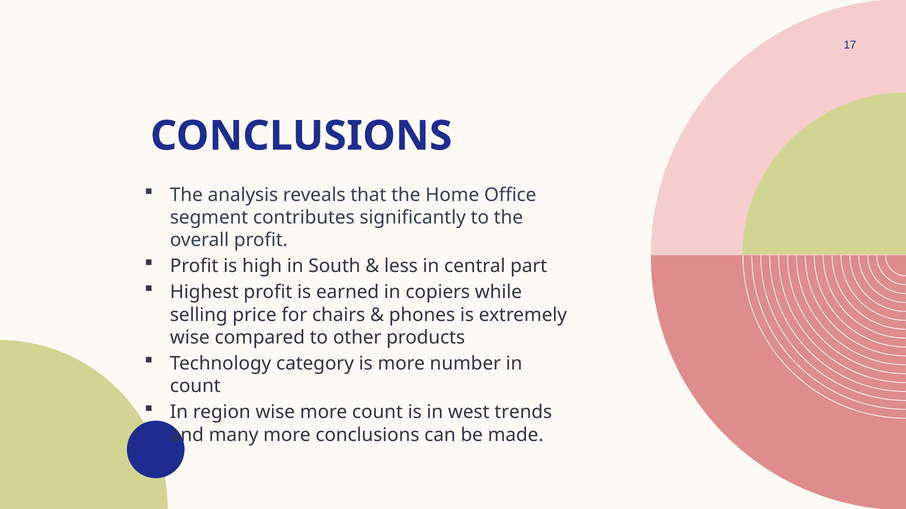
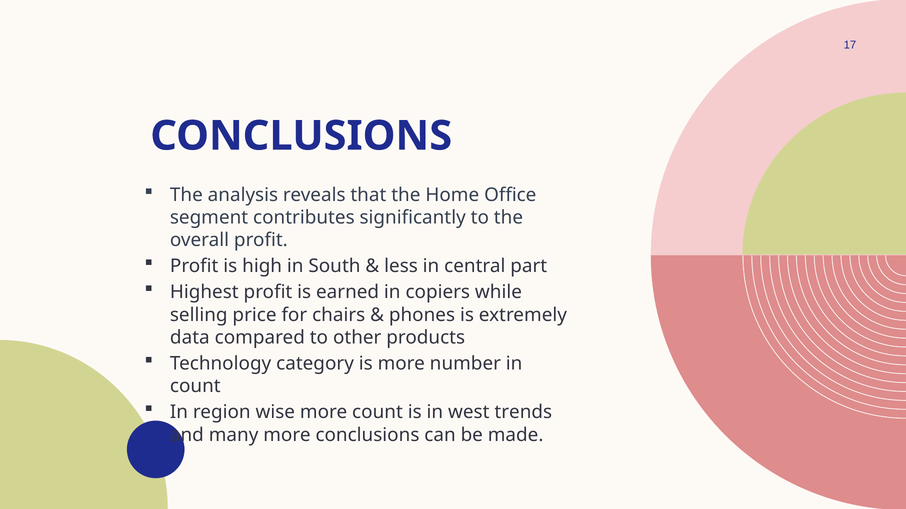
wise: wise -> data (190, 338)
